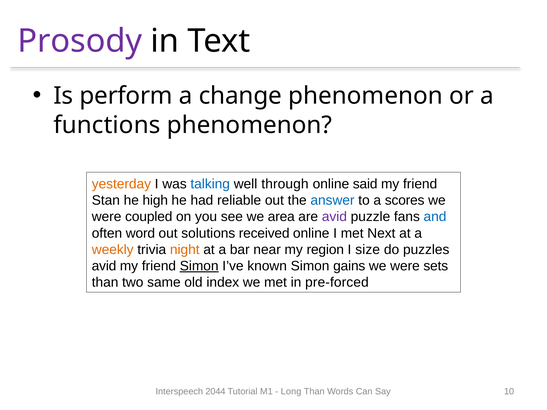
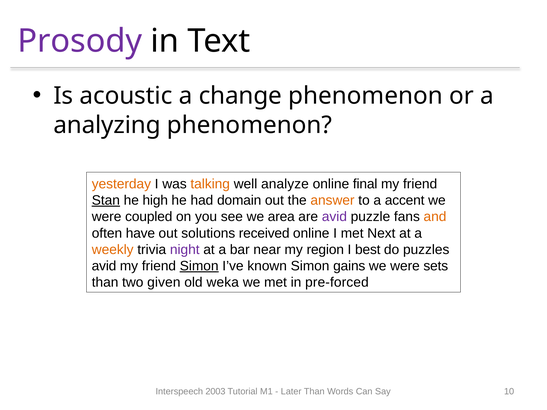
perform: perform -> acoustic (126, 96)
functions: functions -> analyzing (107, 125)
talking colour: blue -> orange (210, 184)
through: through -> analyze (285, 184)
said: said -> final (365, 184)
Stan underline: none -> present (106, 200)
reliable: reliable -> domain (239, 200)
answer colour: blue -> orange (332, 200)
scores: scores -> accent (405, 200)
and colour: blue -> orange (435, 217)
word: word -> have (140, 233)
night colour: orange -> purple (185, 250)
size: size -> best (368, 250)
same: same -> given (164, 283)
index: index -> weka (223, 283)
2044: 2044 -> 2003 (215, 392)
Long: Long -> Later (291, 392)
